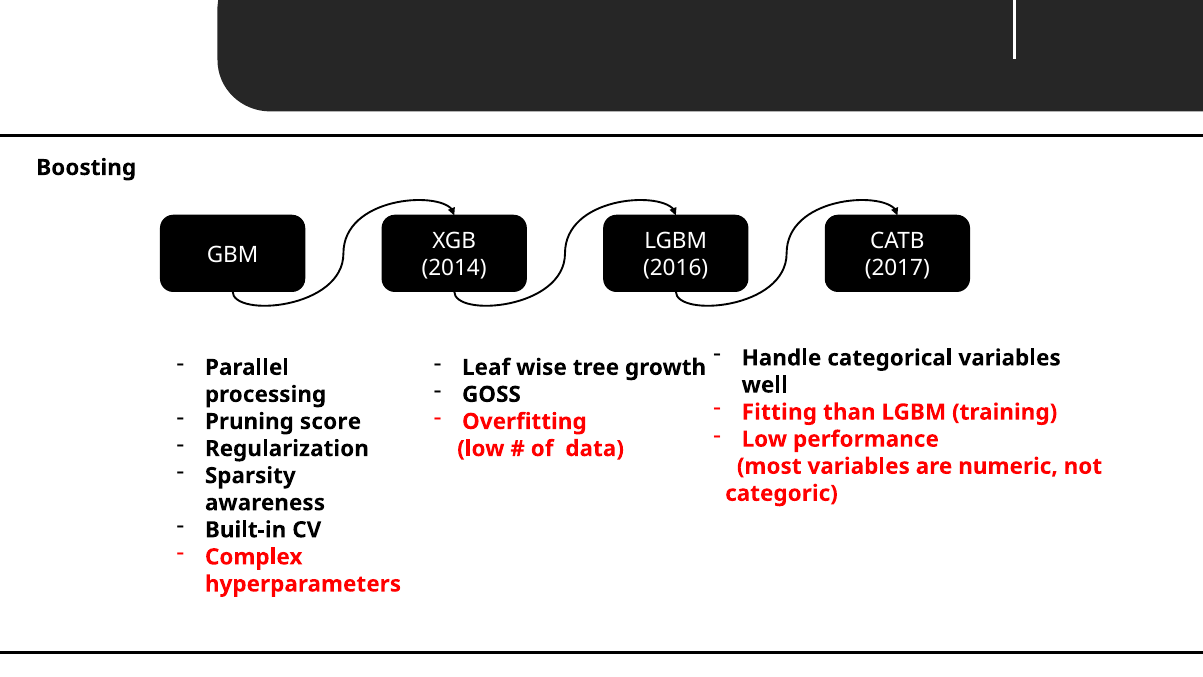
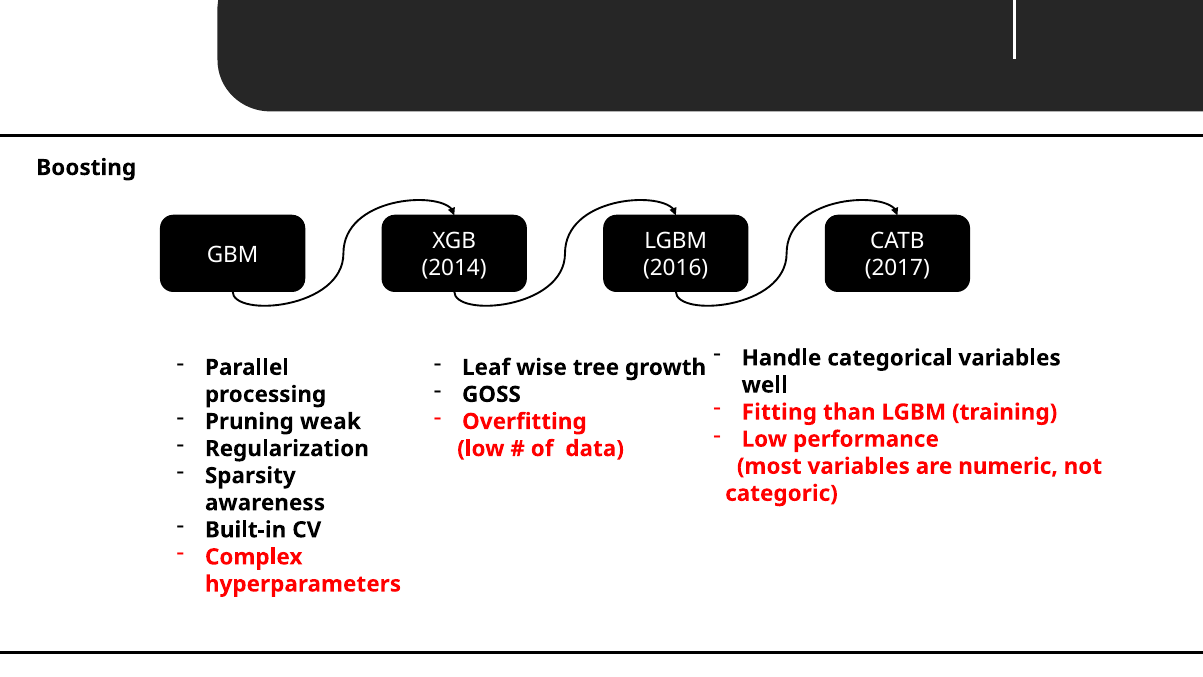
score: score -> weak (330, 421)
